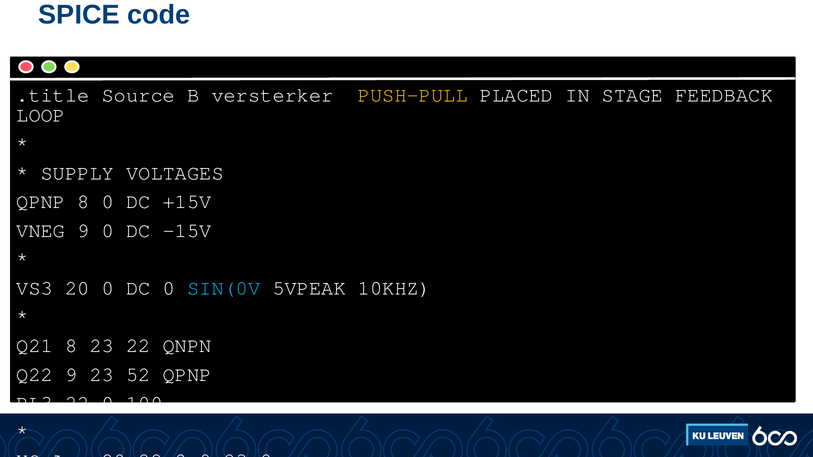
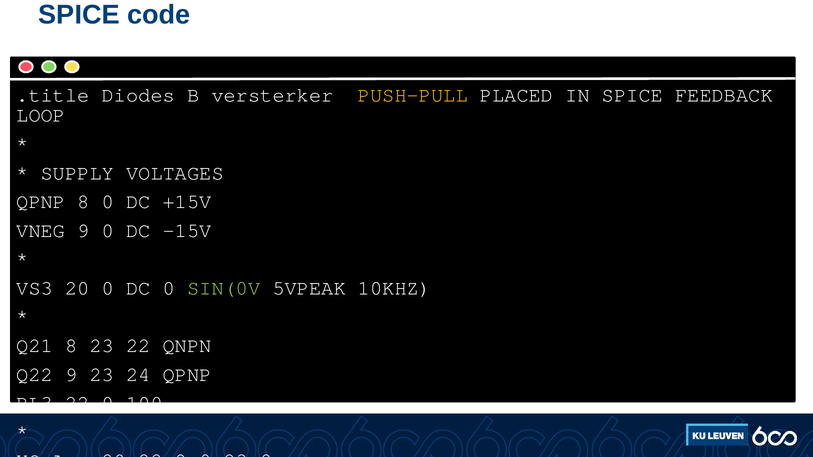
Source: Source -> Diodes (138, 95)
IN STAGE: STAGE -> SPICE (632, 95)
SIN(0V colour: light blue -> light green (224, 288)
52: 52 -> 24 (138, 375)
